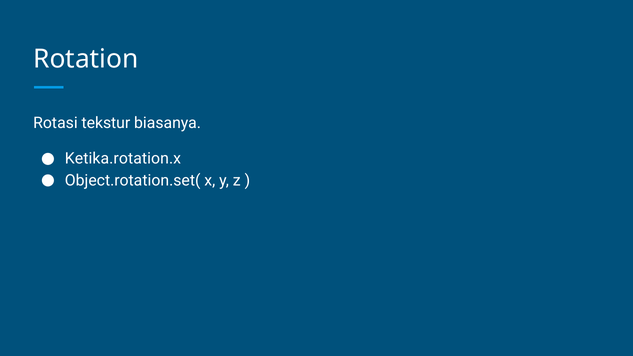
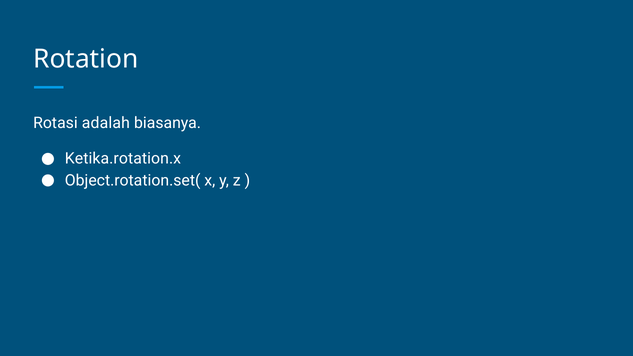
tekstur: tekstur -> adalah (106, 123)
